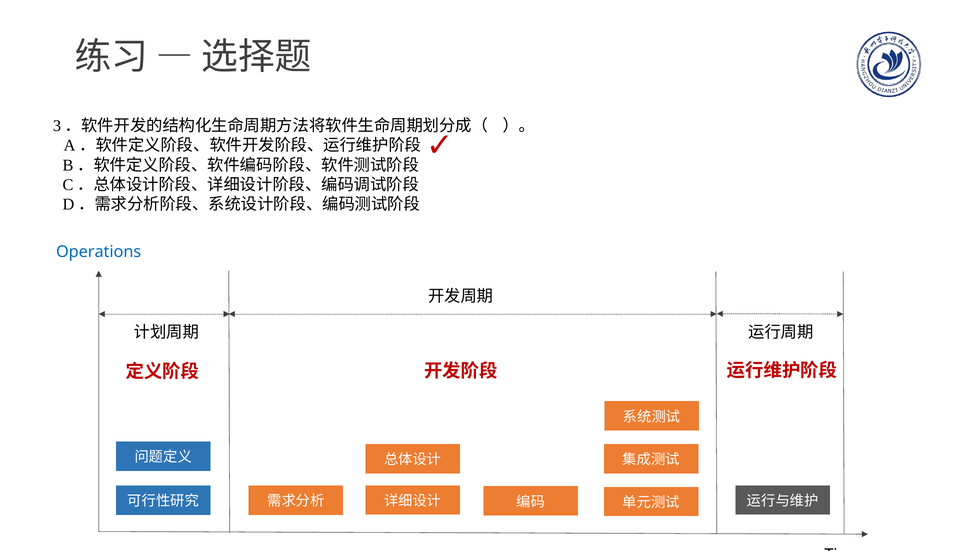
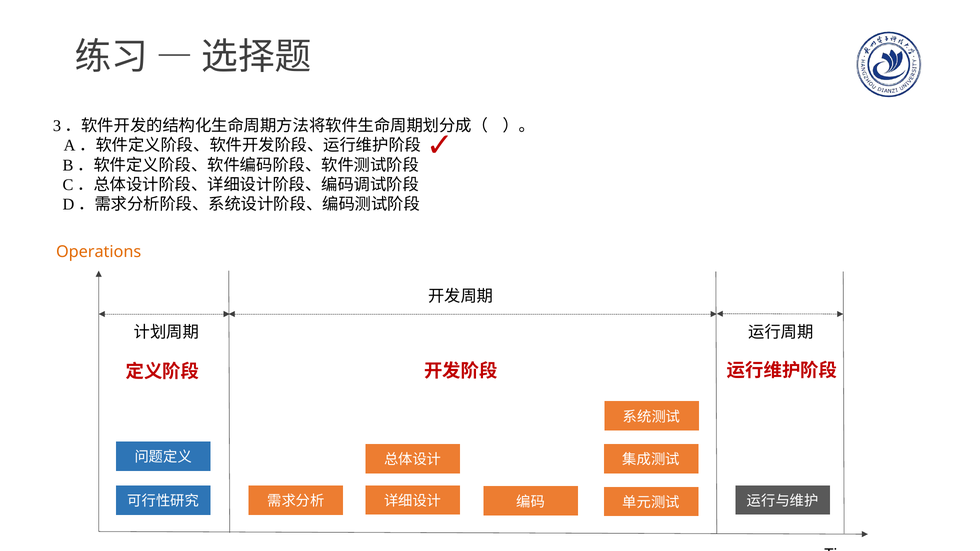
Operations colour: blue -> orange (99, 252)
